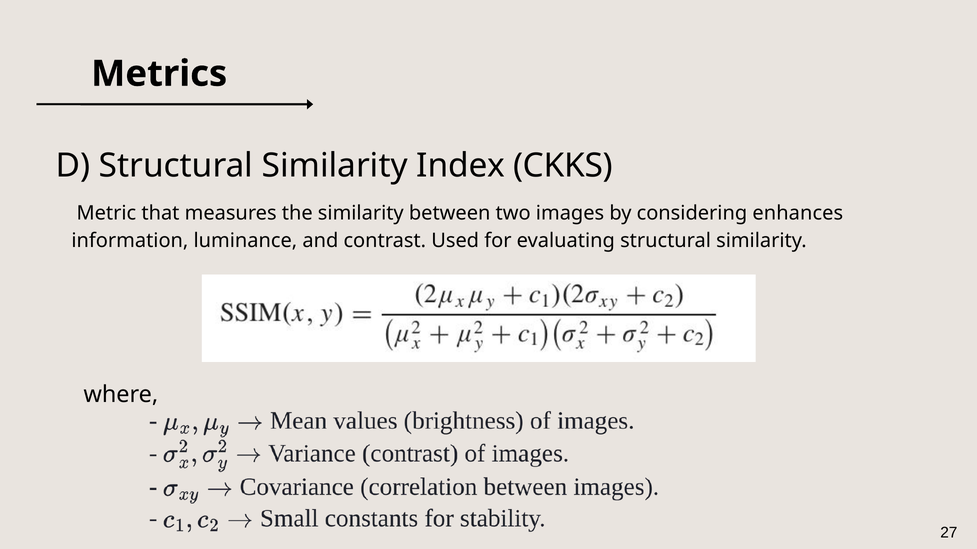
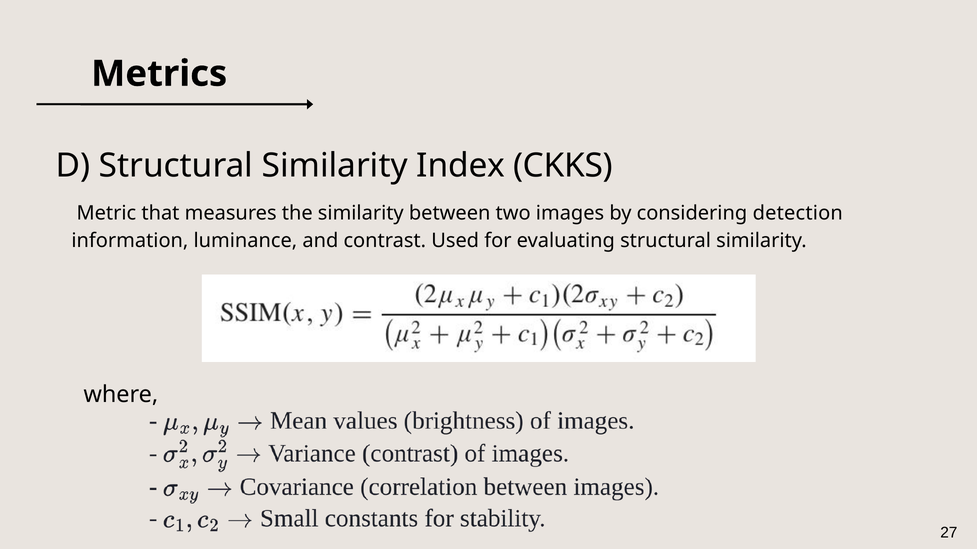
enhances: enhances -> detection (798, 213)
